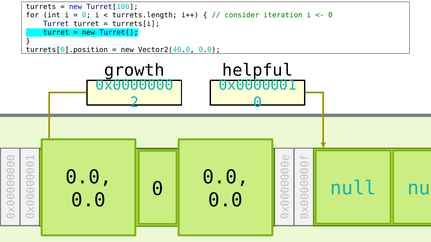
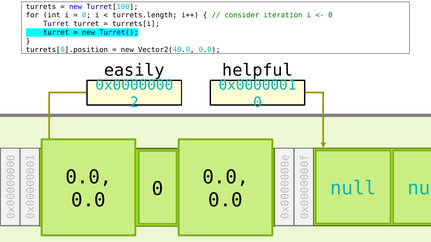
growth: growth -> easily (134, 70)
